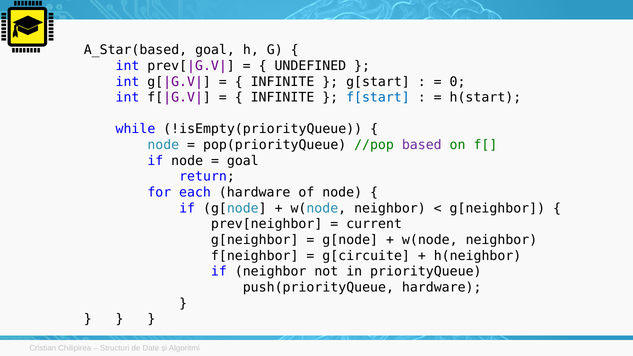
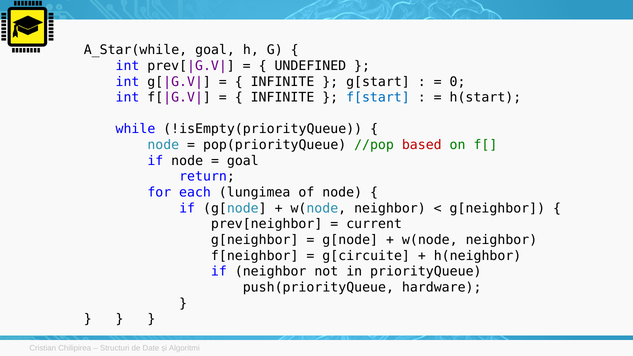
A_Star(based: A_Star(based -> A_Star(while (135, 50)
based colour: purple -> red (422, 145)
each hardware: hardware -> lungimea (255, 192)
